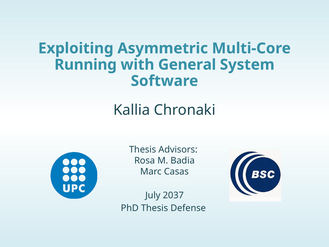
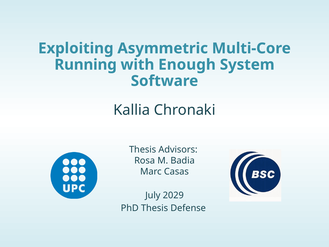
General: General -> Enough (187, 65)
2037: 2037 -> 2029 (173, 195)
